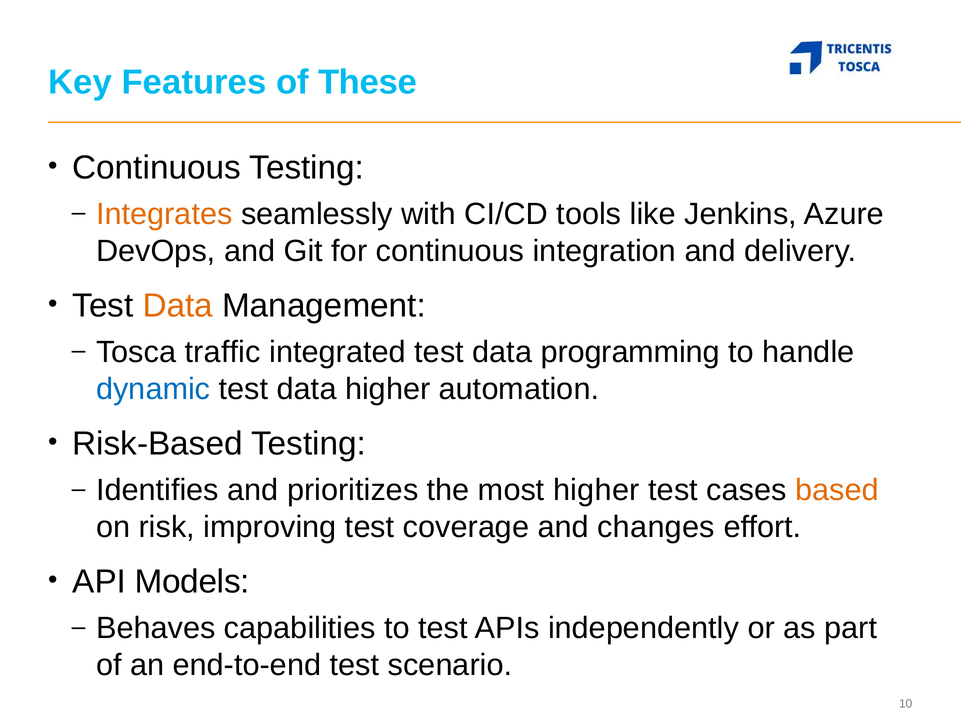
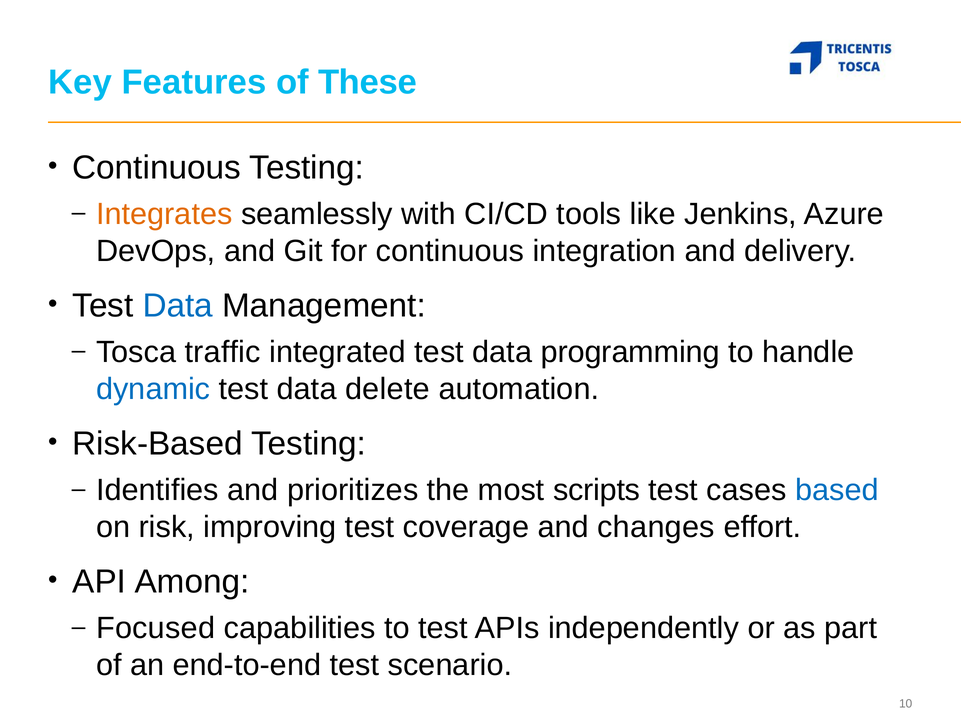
Data colour: orange -> blue (178, 305)
data higher: higher -> delete (388, 389)
most higher: higher -> scripts (597, 490)
based colour: orange -> blue (837, 490)
Models: Models -> Among (192, 581)
Behaves: Behaves -> Focused (156, 628)
